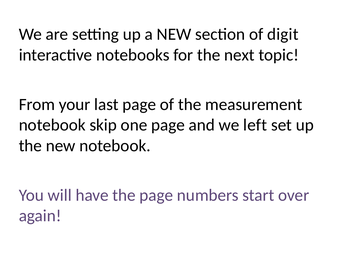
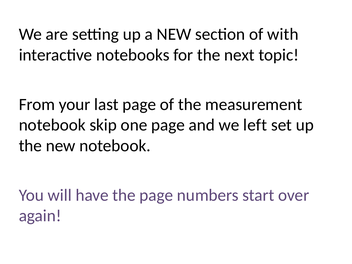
digit: digit -> with (283, 34)
